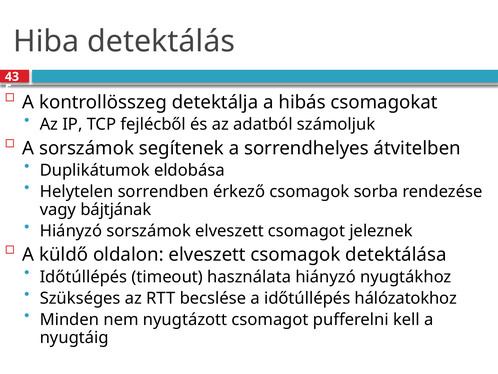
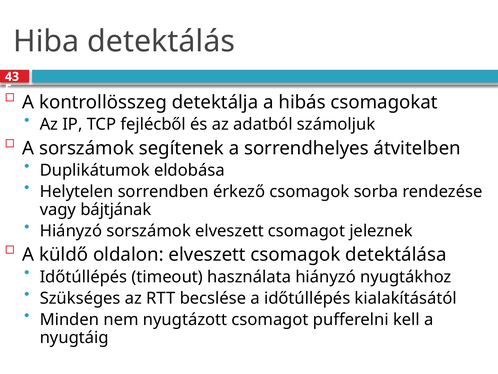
hálózatokhoz: hálózatokhoz -> kialakításától (406, 298)
